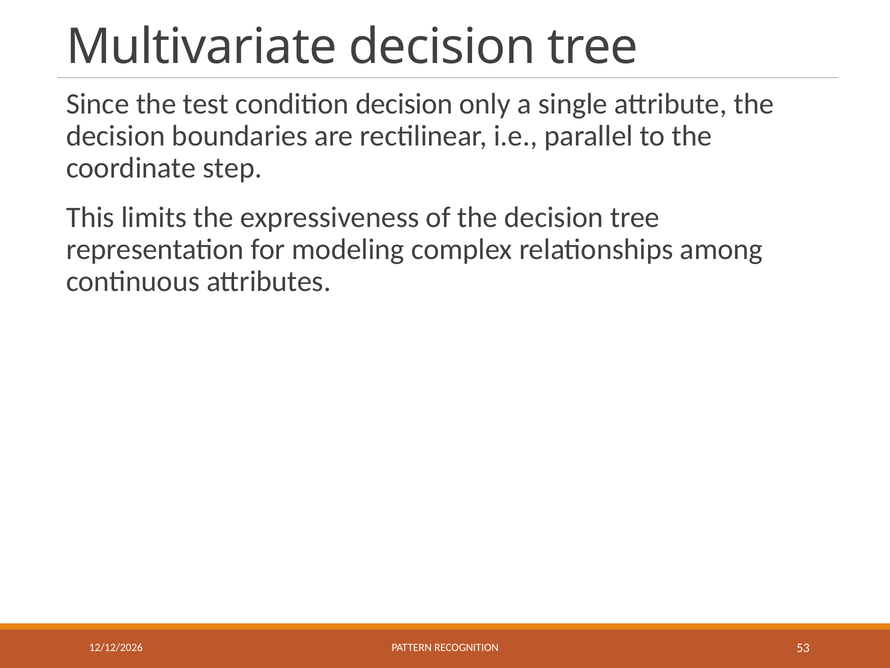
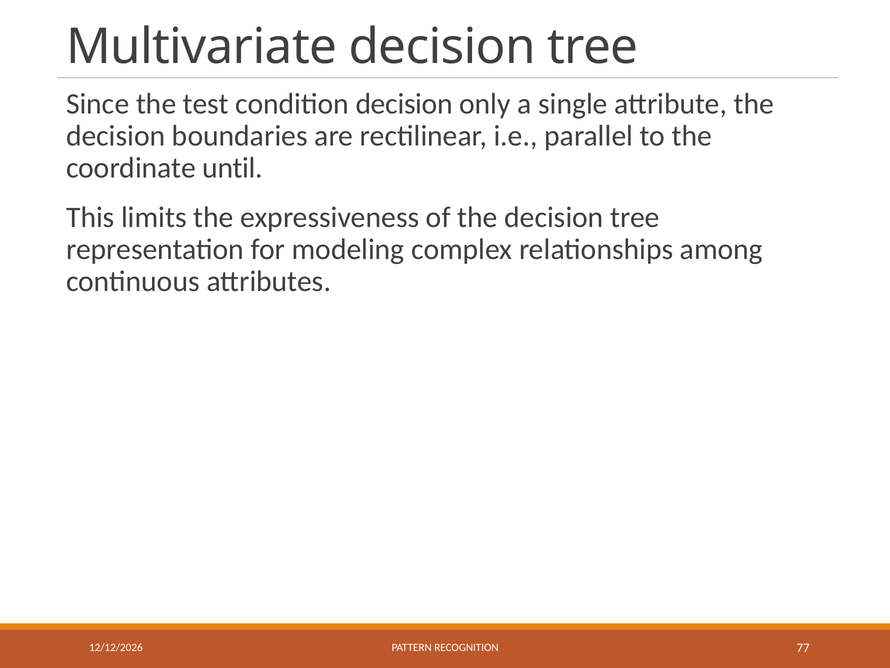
step: step -> until (233, 168)
53: 53 -> 77 (803, 647)
